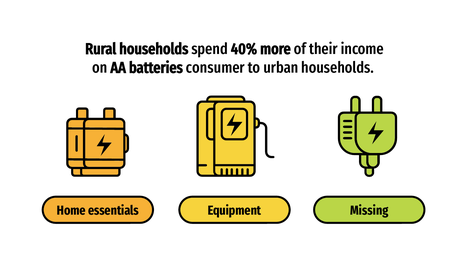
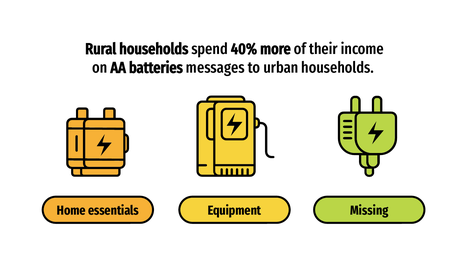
consumer: consumer -> messages (215, 68)
